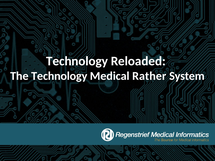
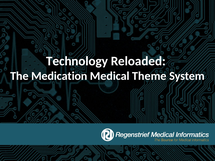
The Technology: Technology -> Medication (59, 76)
Rather: Rather -> Theme (149, 76)
